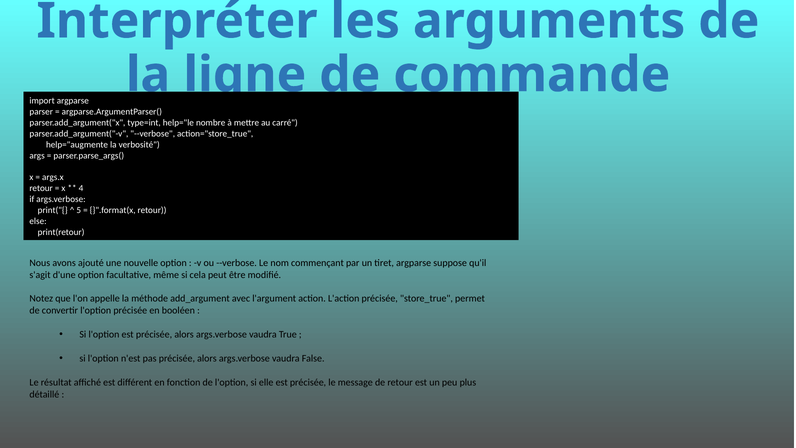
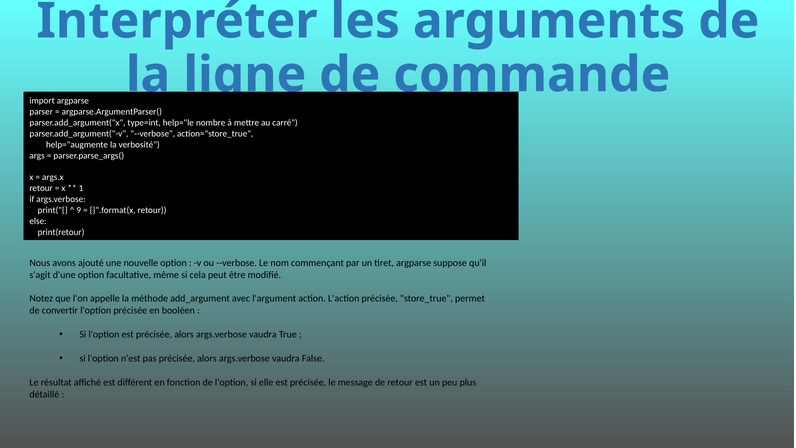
4: 4 -> 1 (81, 188)
5: 5 -> 9 (79, 210)
